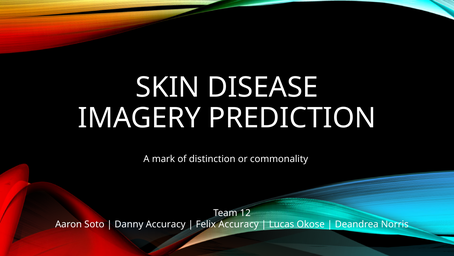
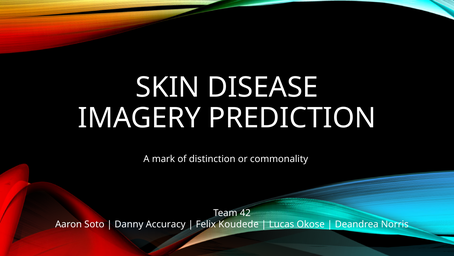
12: 12 -> 42 (245, 213)
Felix Accuracy: Accuracy -> Koudede (239, 224)
